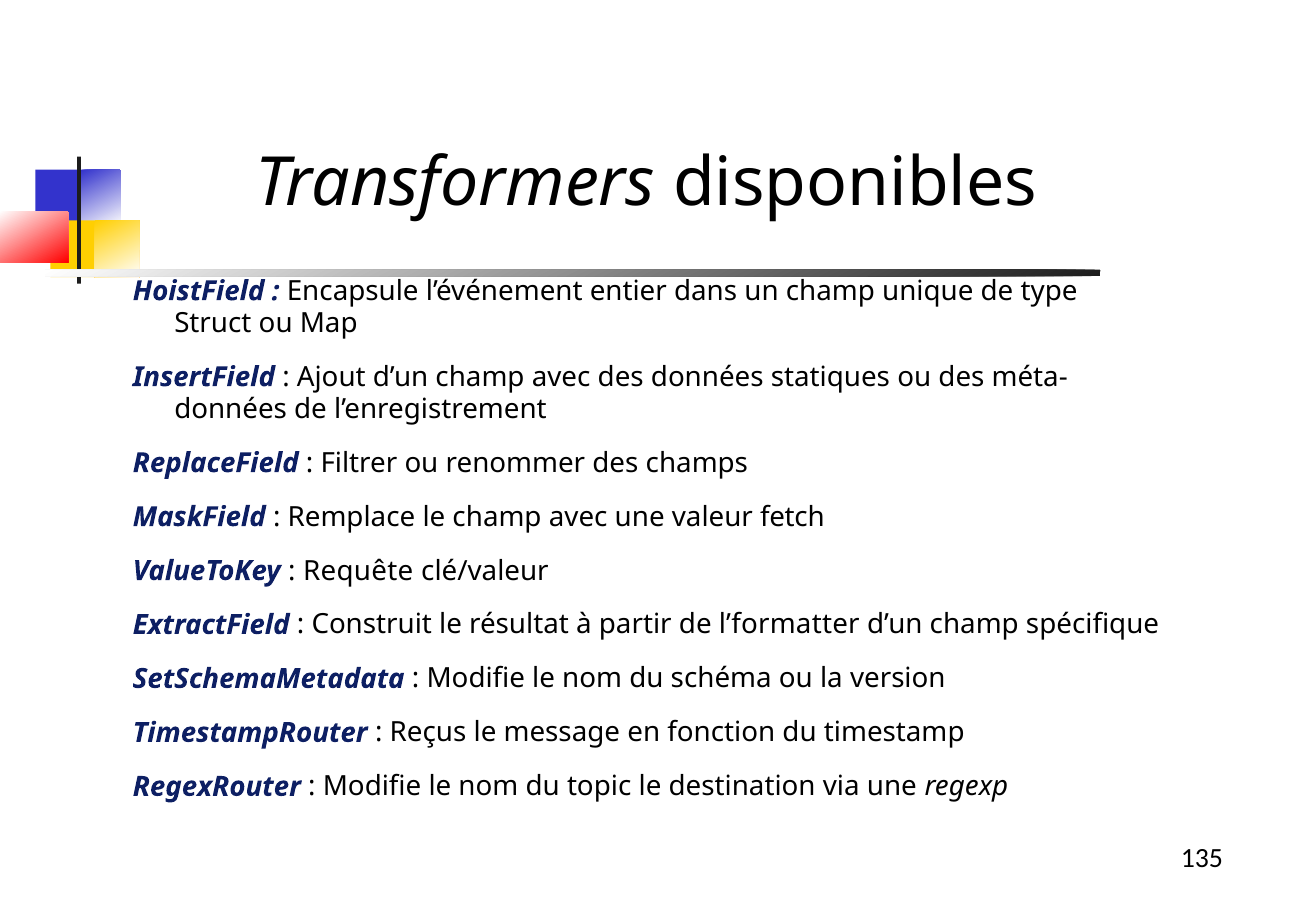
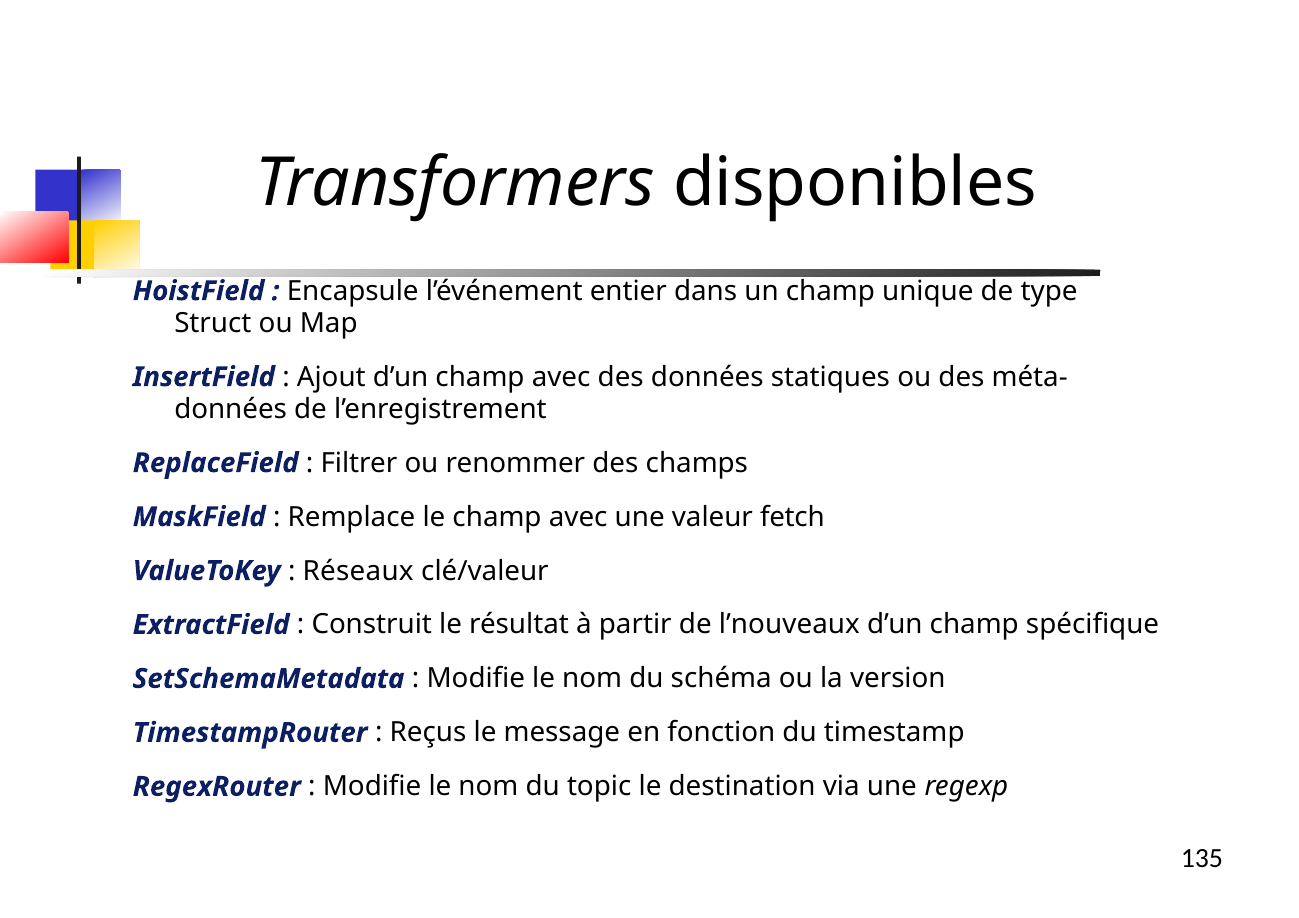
Requête: Requête -> Réseaux (358, 571)
l’formatter: l’formatter -> l’nouveaux (789, 625)
